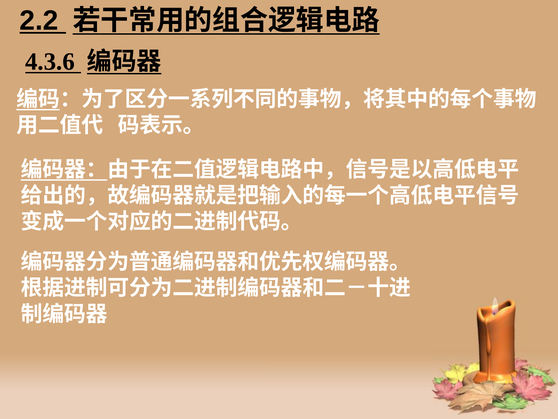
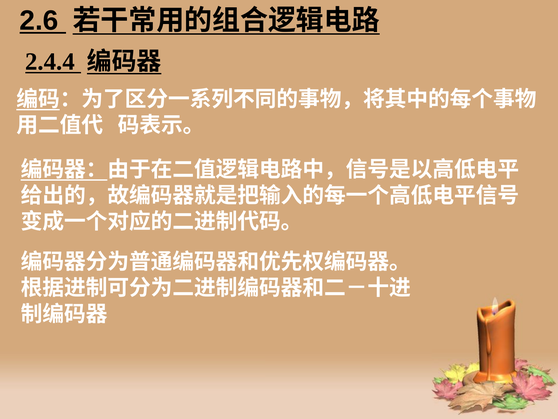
2.2: 2.2 -> 2.6 (39, 21)
4.3.6: 4.3.6 -> 2.4.4 (50, 62)
